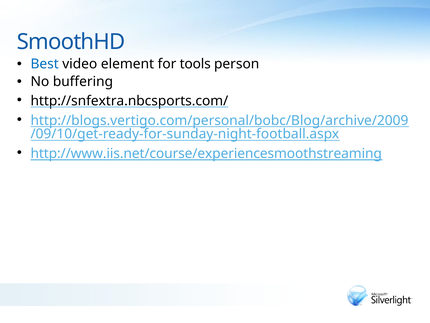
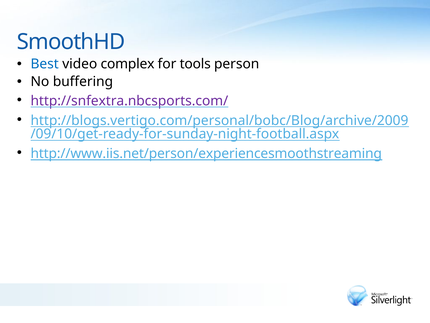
element: element -> complex (128, 64)
http://snfextra.nbcsports.com/ colour: black -> purple (129, 101)
http://www.iis.net/course/experiencesmoothstreaming: http://www.iis.net/course/experiencesmoothstreaming -> http://www.iis.net/person/experiencesmoothstreaming (206, 153)
